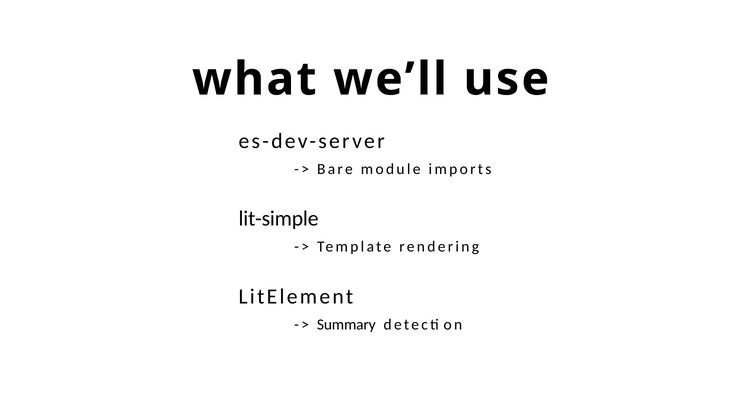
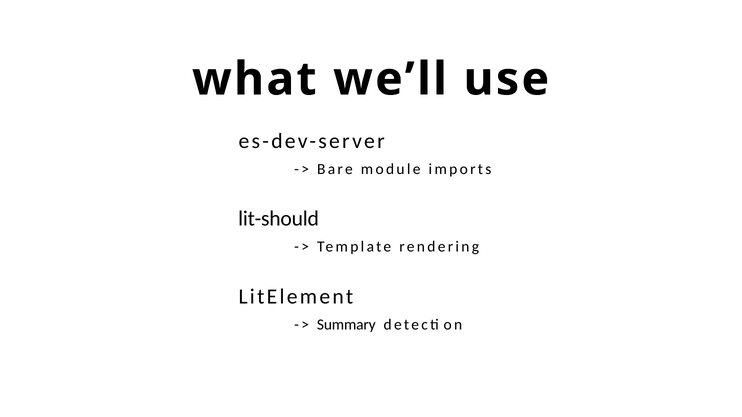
lit-simple: lit-simple -> lit-should (279, 219)
